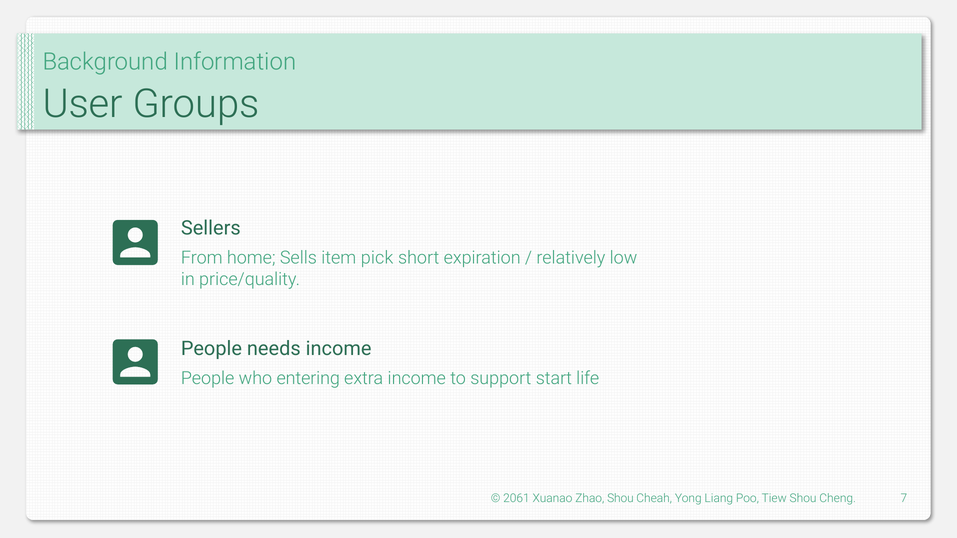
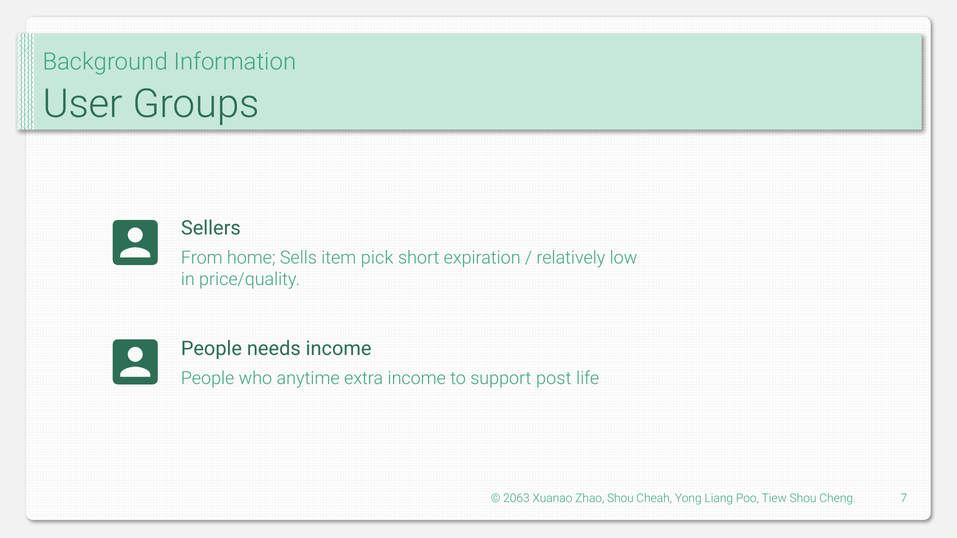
entering: entering -> anytime (308, 379)
start: start -> post (554, 379)
2061: 2061 -> 2063 (516, 499)
